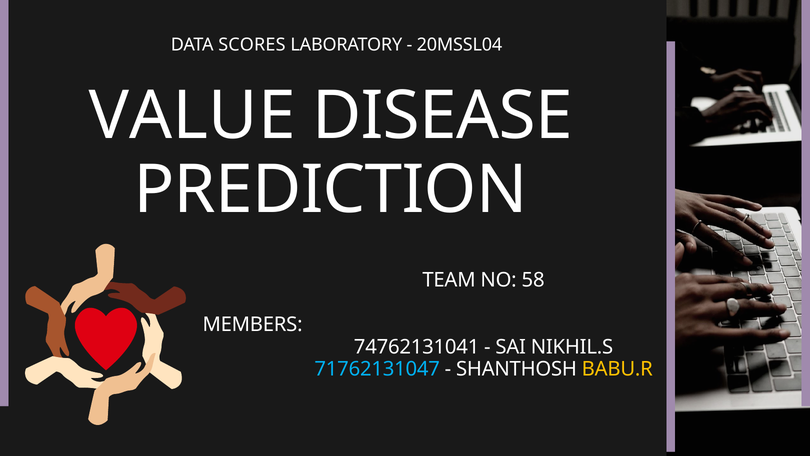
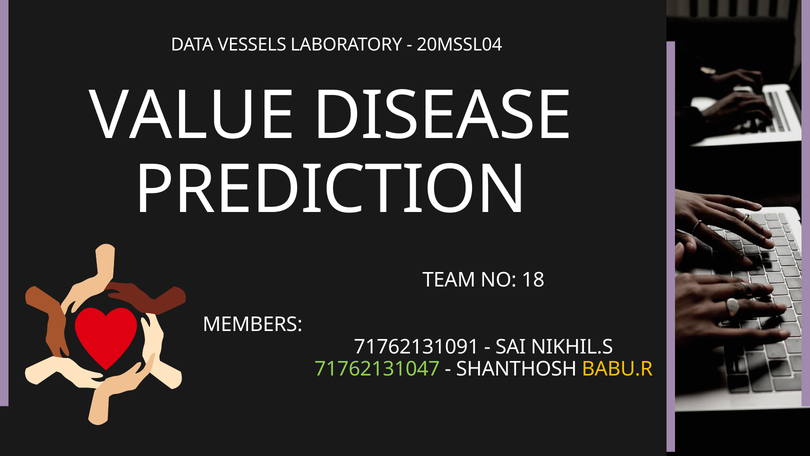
SCORES: SCORES -> VESSELS (252, 45)
58: 58 -> 18 (533, 280)
74762131041: 74762131041 -> 71762131091 (417, 347)
71762131047 colour: light blue -> light green (377, 369)
